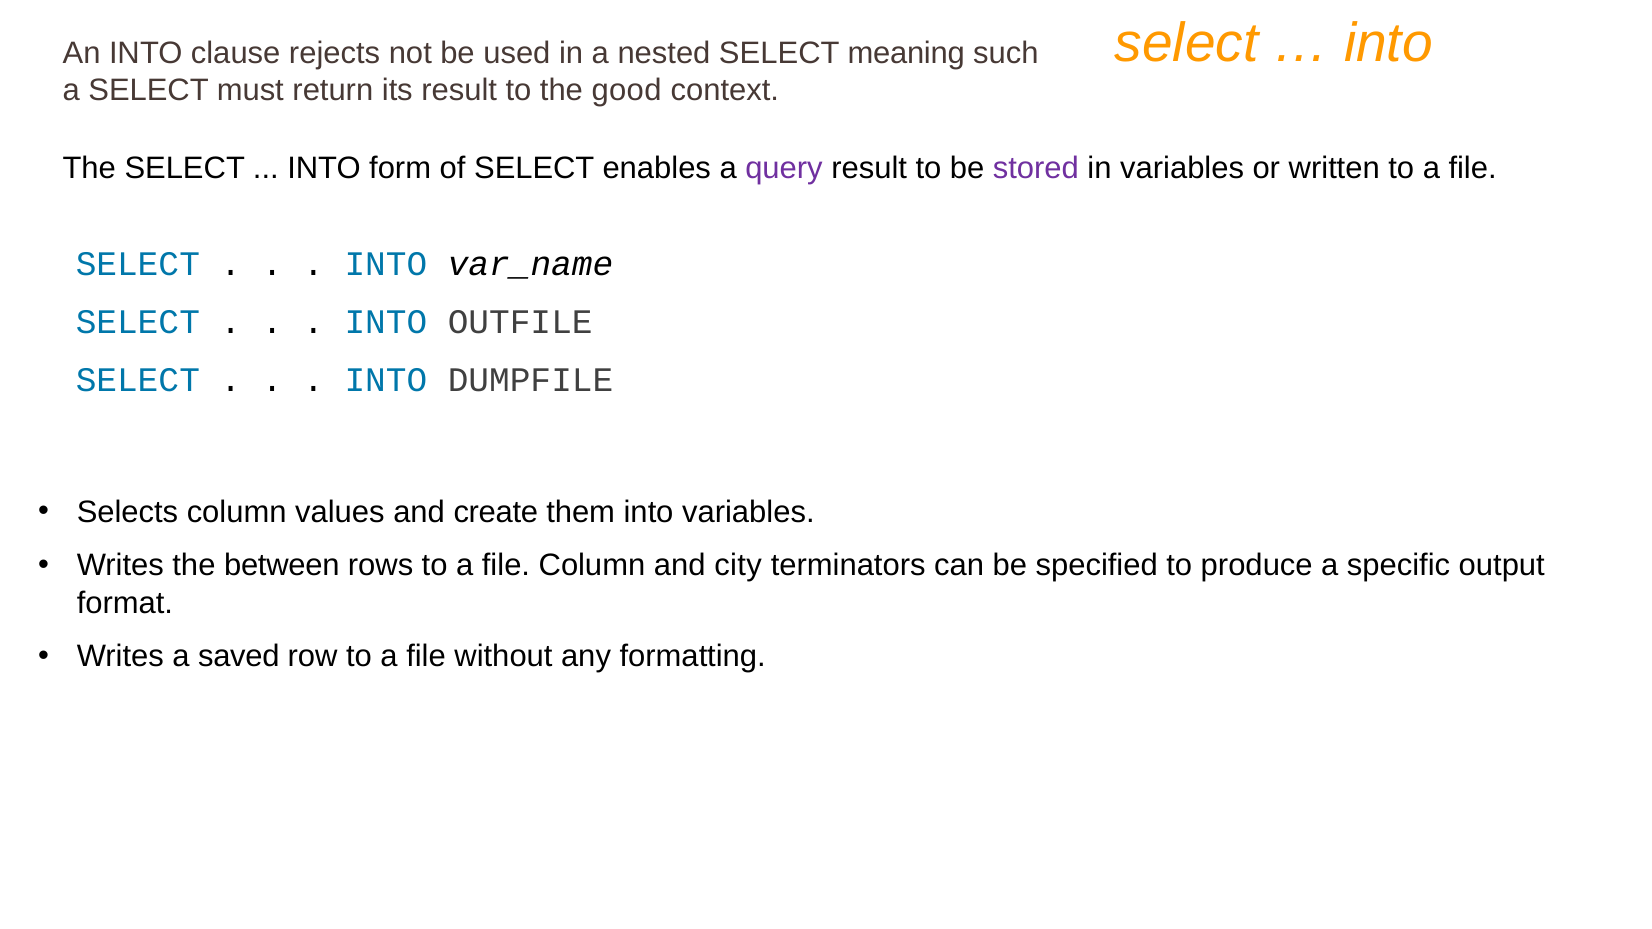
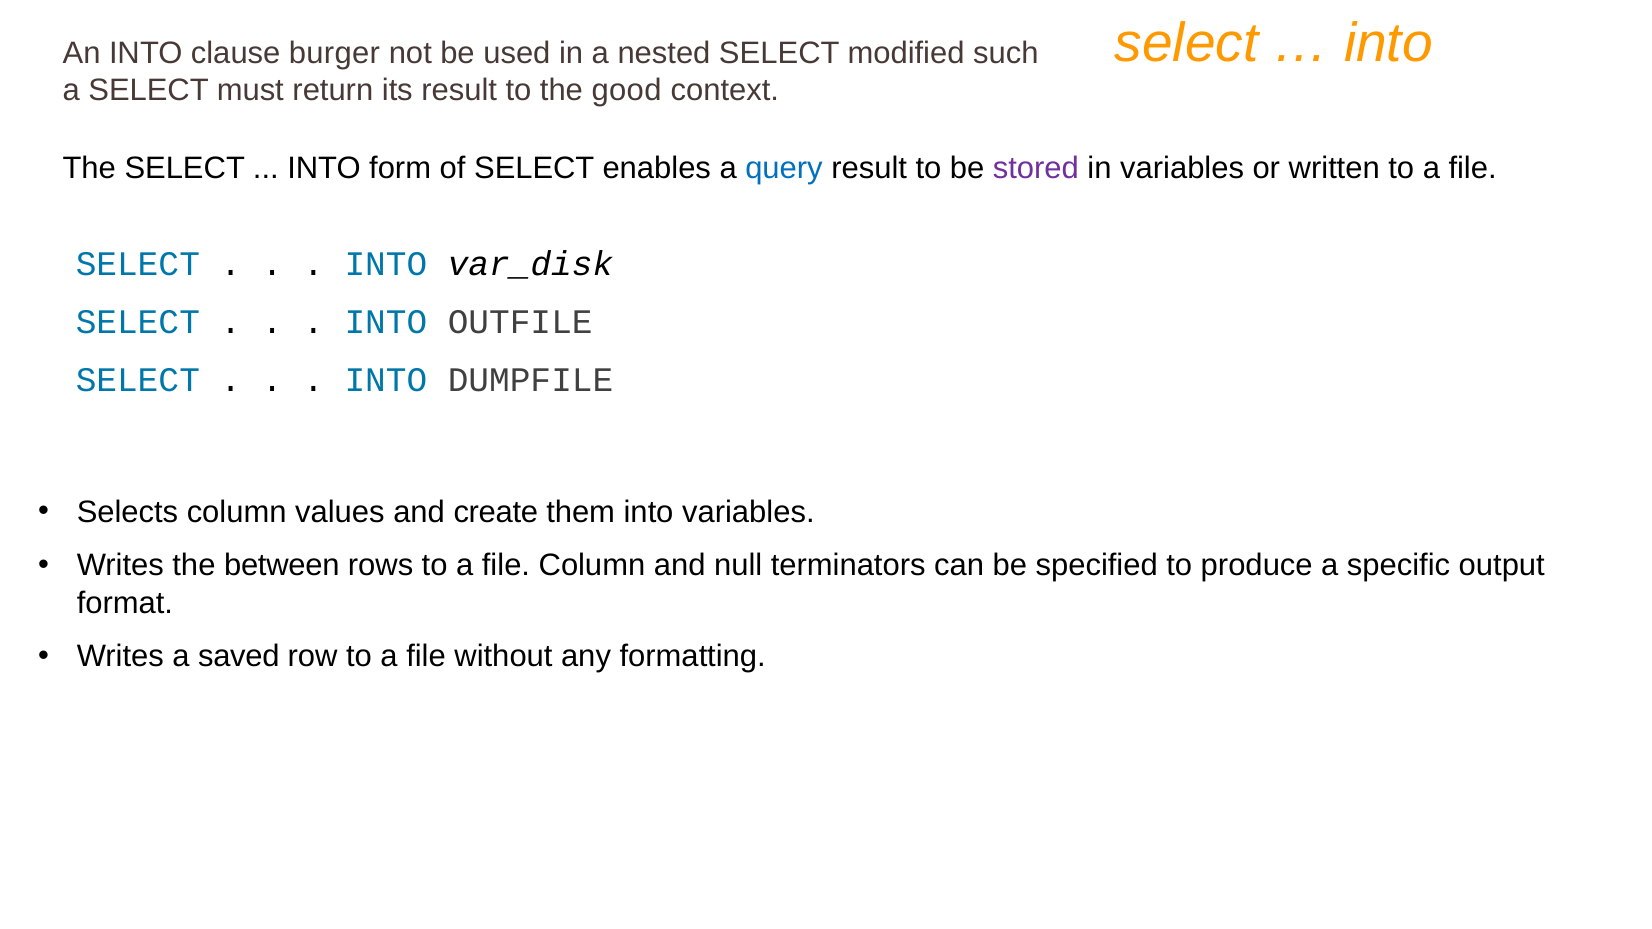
rejects: rejects -> burger (334, 53)
meaning: meaning -> modified (906, 53)
query colour: purple -> blue (784, 168)
var_name: var_name -> var_disk (531, 264)
city: city -> null (738, 566)
